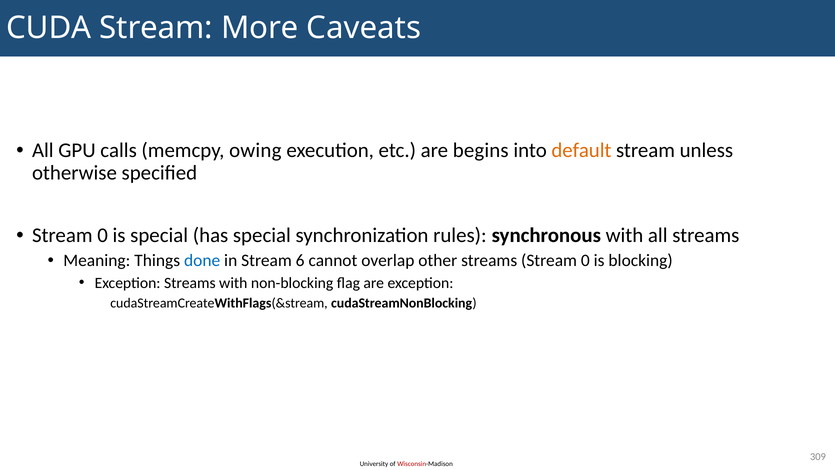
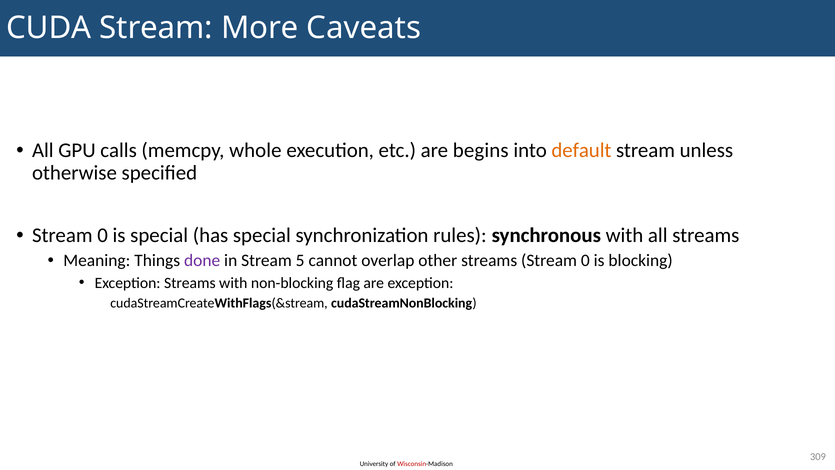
owing: owing -> whole (255, 150)
done colour: blue -> purple (202, 260)
6: 6 -> 5 (300, 260)
